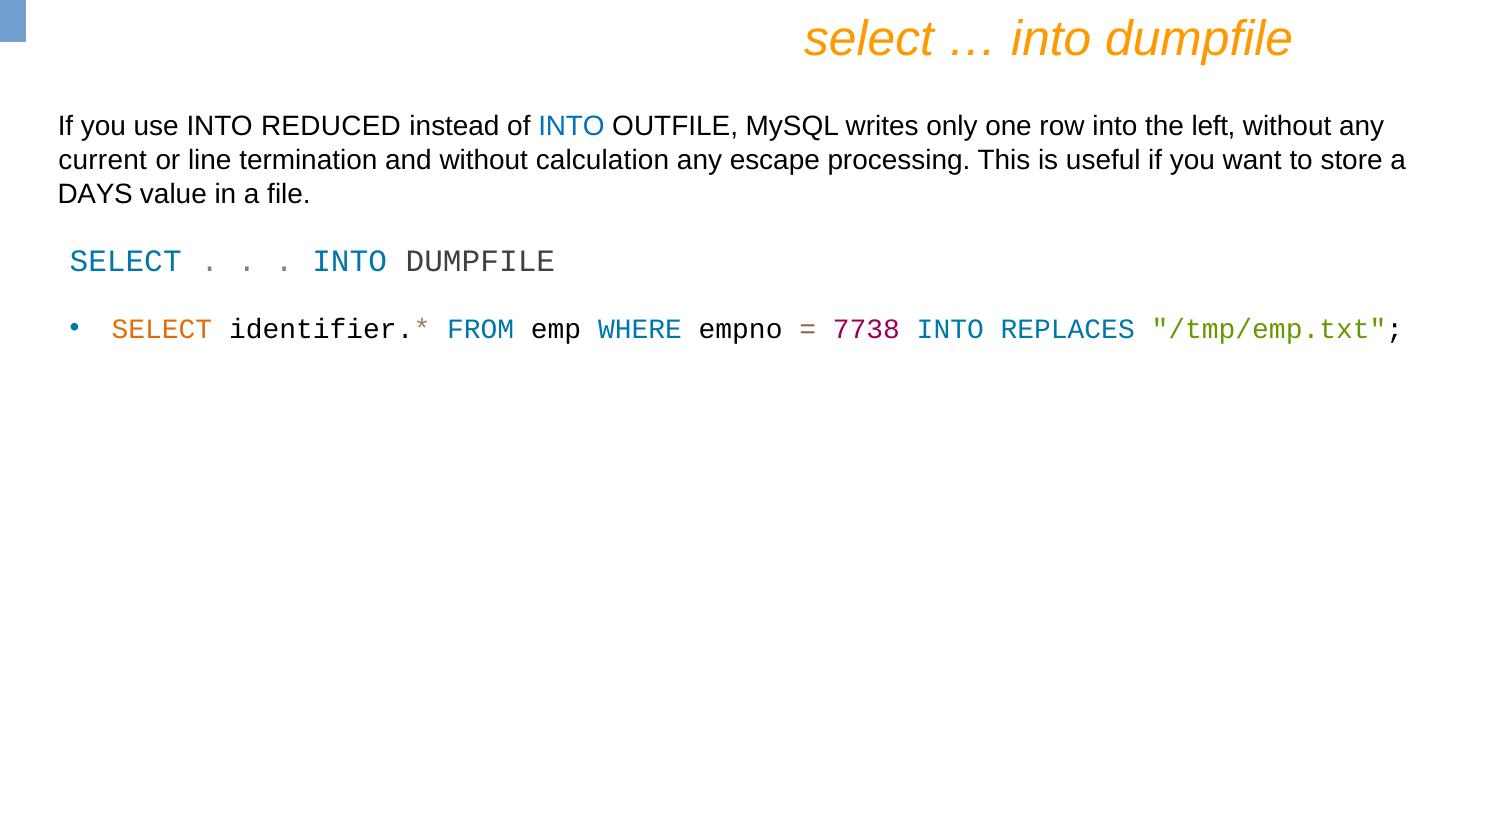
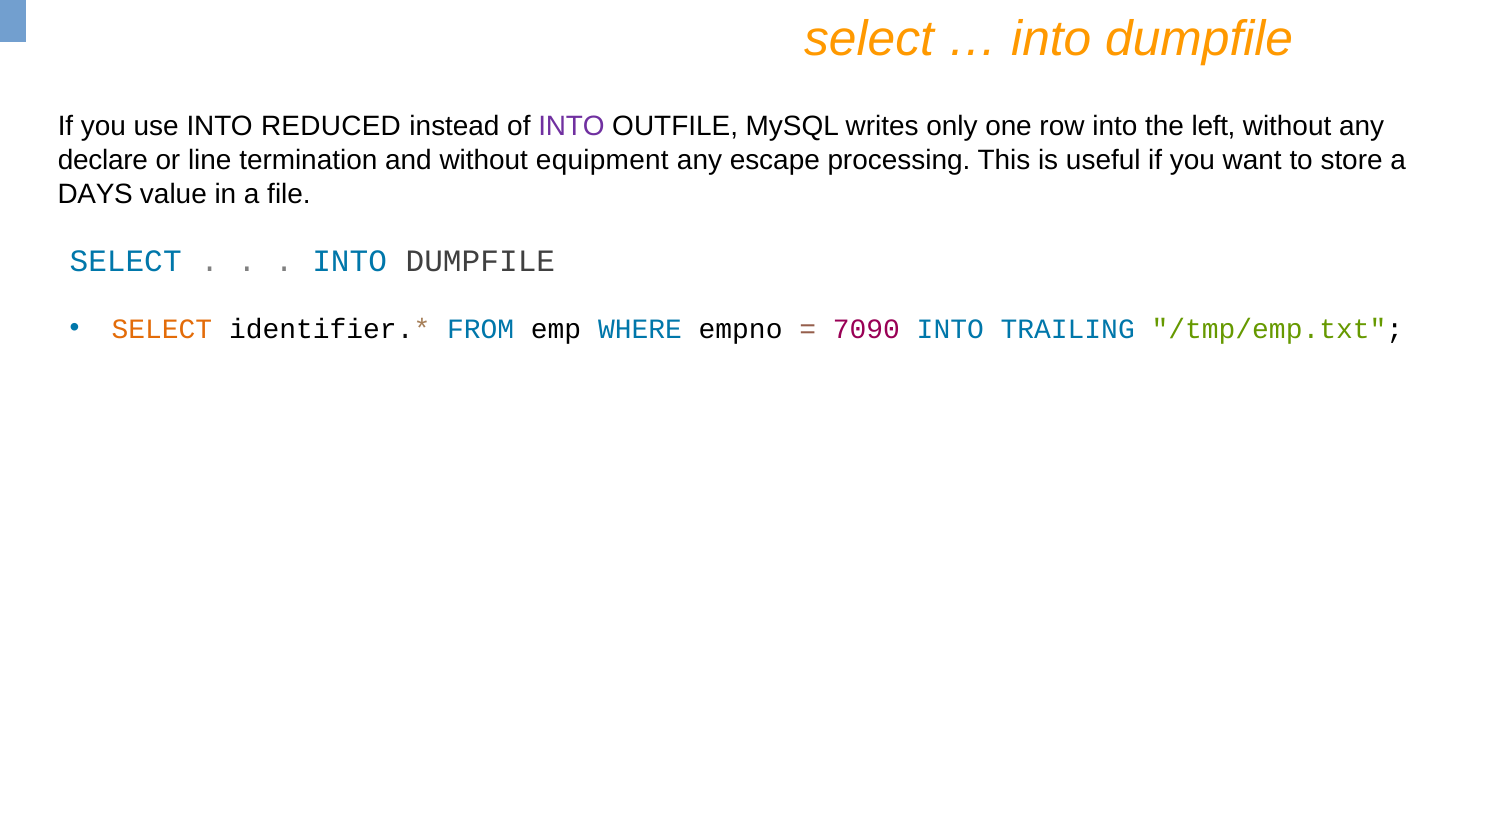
INTO colour: blue -> purple (571, 127)
current: current -> declare (103, 160)
calculation: calculation -> equipment (602, 160)
7738: 7738 -> 7090 (866, 329)
REPLACES: REPLACES -> TRAILING (1068, 329)
